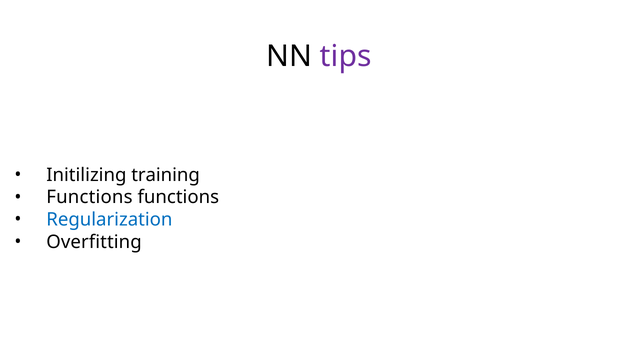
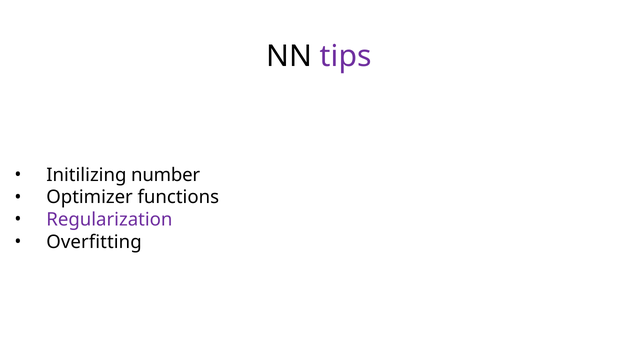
training: training -> number (166, 175)
Functions: Functions -> Optimizer (90, 197)
Regularization colour: blue -> purple (109, 219)
